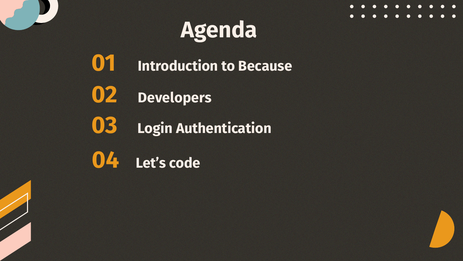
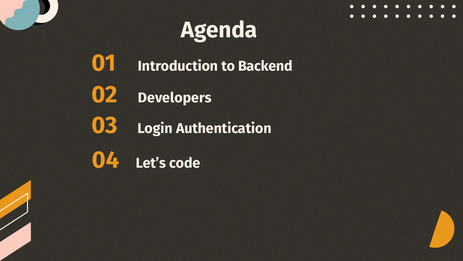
Because: Because -> Backend (265, 66)
